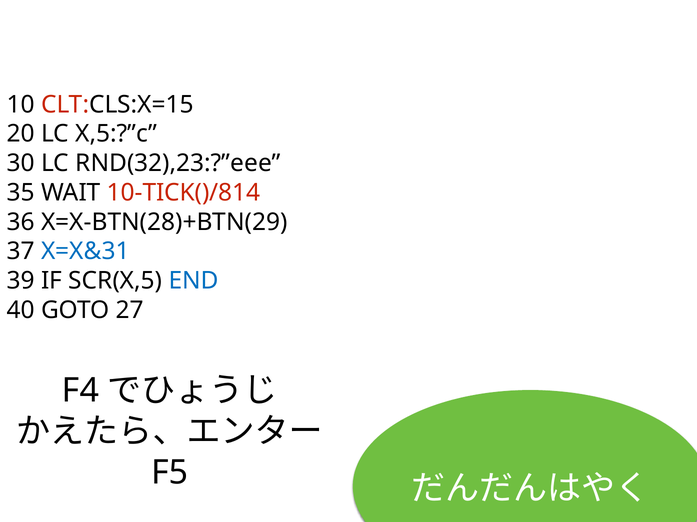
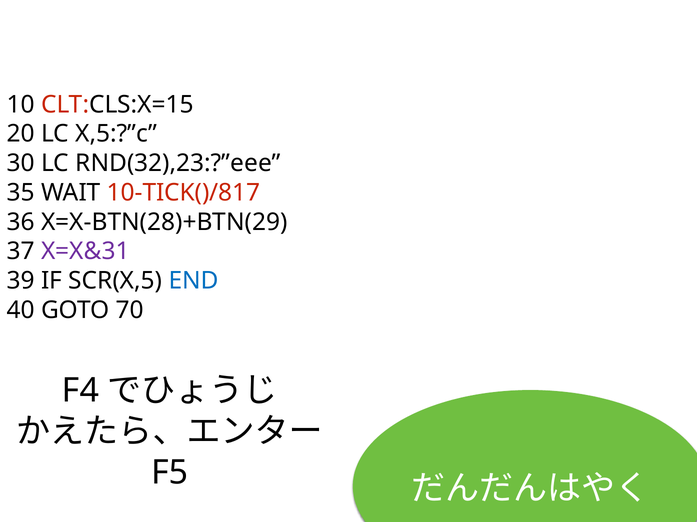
10-TICK()/814: 10-TICK()/814 -> 10-TICK()/817 (184, 193)
X=X&31 colour: blue -> purple (85, 252)
27: 27 -> 70 (130, 310)
